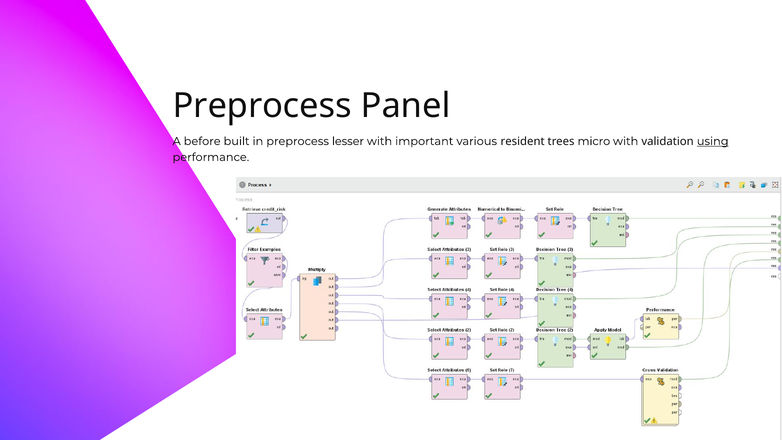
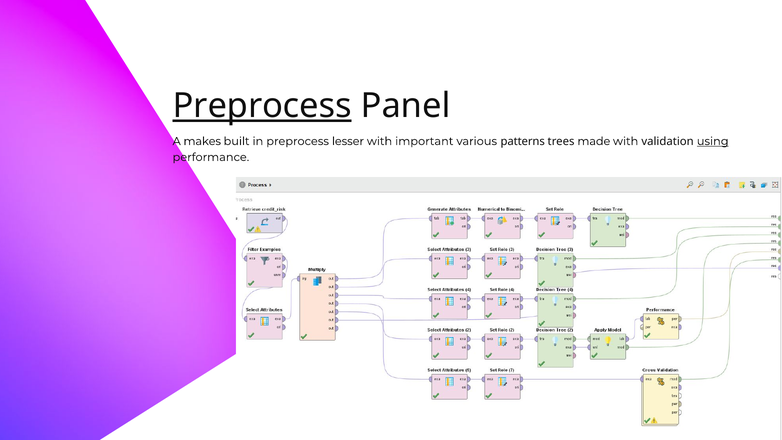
Preprocess underline: none -> present (262, 106)
before: before -> makes (202, 141)
resident: resident -> patterns (523, 141)
micro: micro -> made (594, 141)
